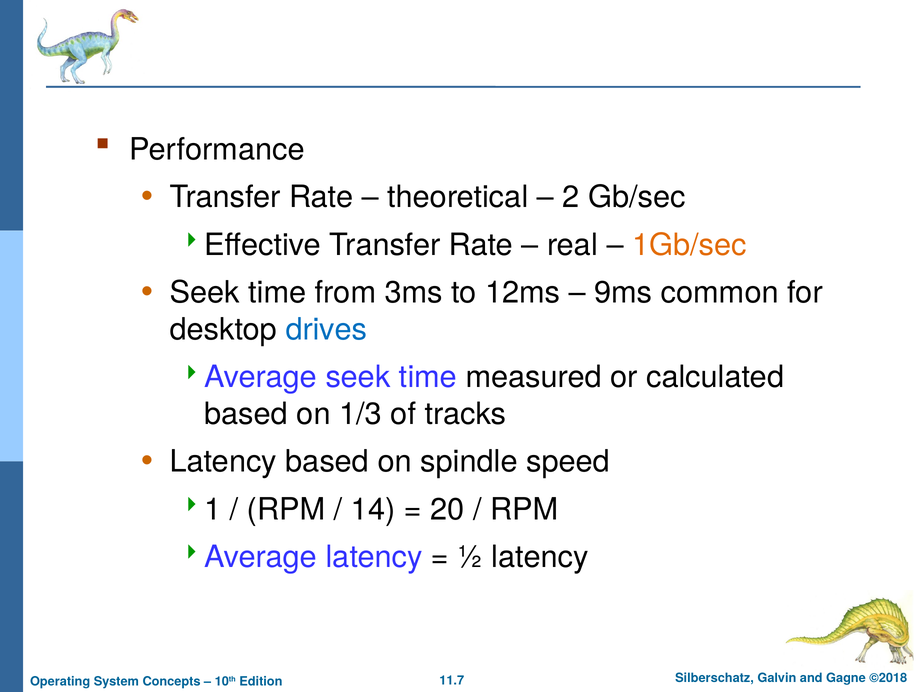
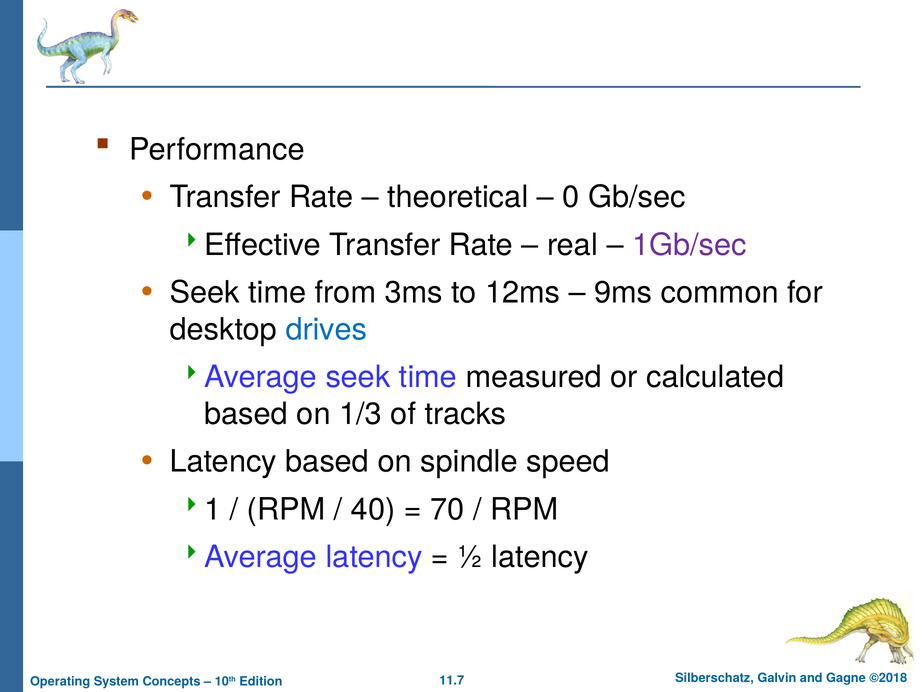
2: 2 -> 0 (571, 197)
1Gb/sec colour: orange -> purple (689, 245)
14: 14 -> 40 (373, 509)
20: 20 -> 70 (447, 509)
